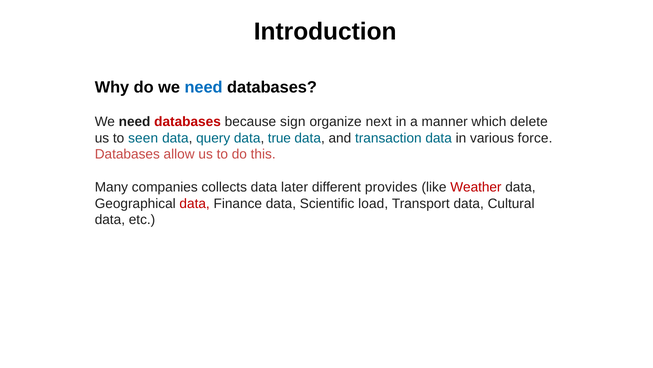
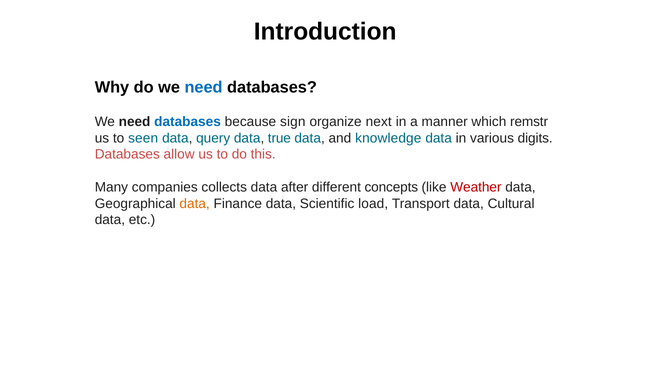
databases colour: red -> blue (188, 121)
delete: delete -> remstr (529, 121)
transaction: transaction -> knowledge (388, 138)
force: force -> digits (535, 138)
later: later -> after (295, 187)
provides: provides -> concepts (391, 187)
data colour: red -> orange (195, 203)
